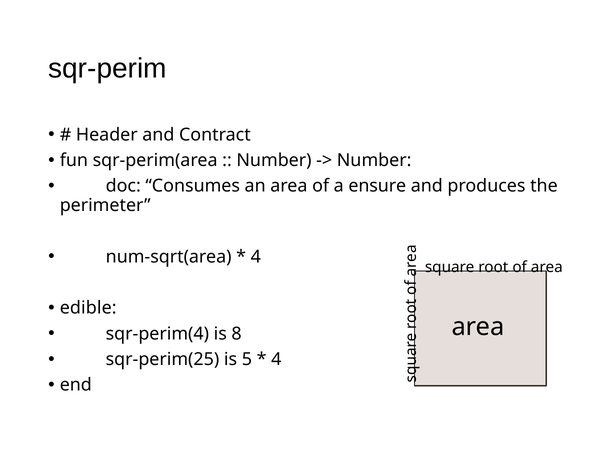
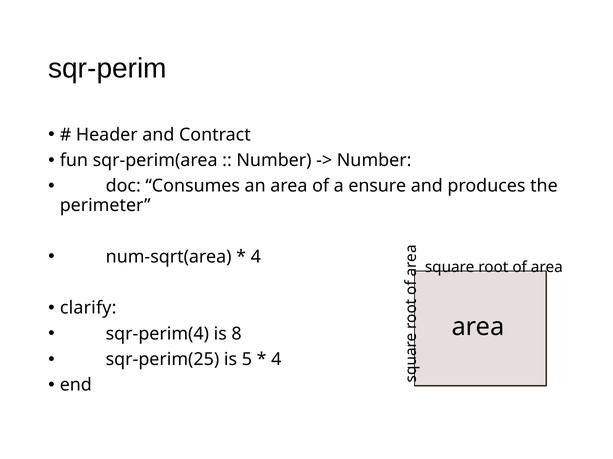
edible: edible -> clarify (88, 309)
